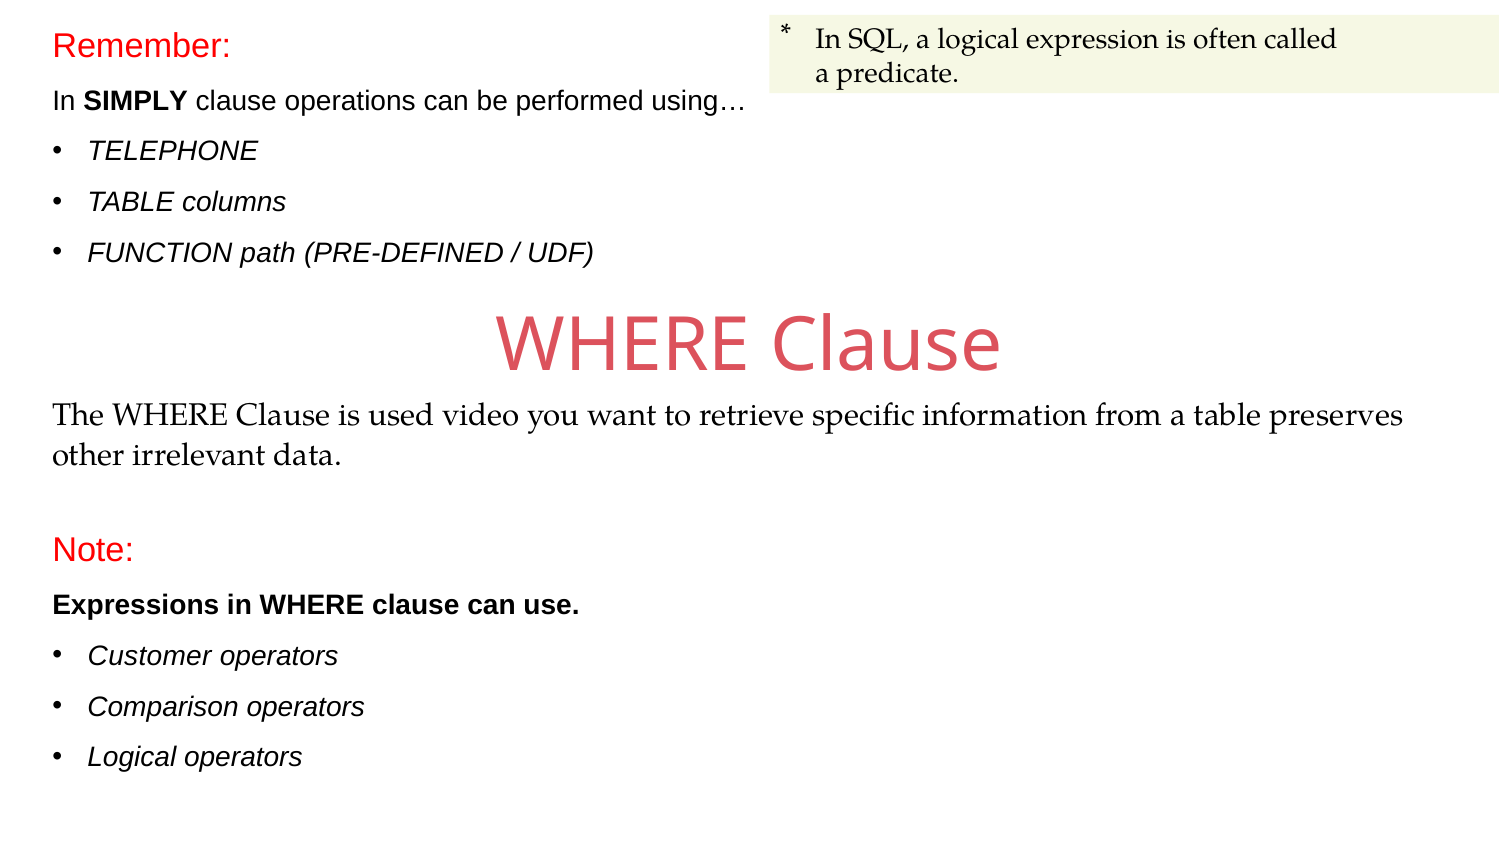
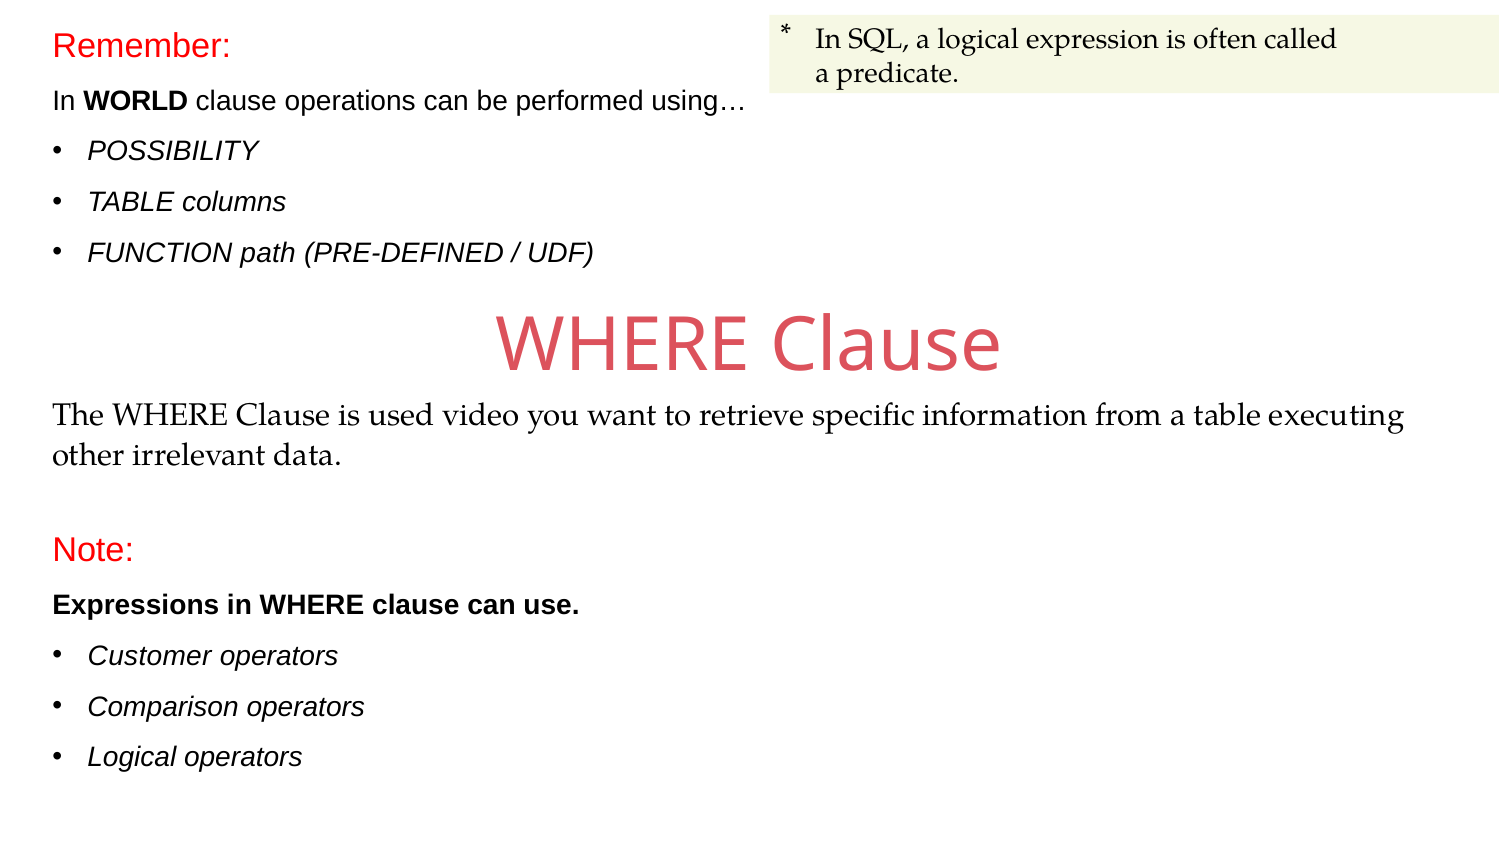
SIMPLY: SIMPLY -> WORLD (136, 101)
TELEPHONE: TELEPHONE -> POSSIBILITY (173, 152)
preserves: preserves -> executing (1337, 415)
